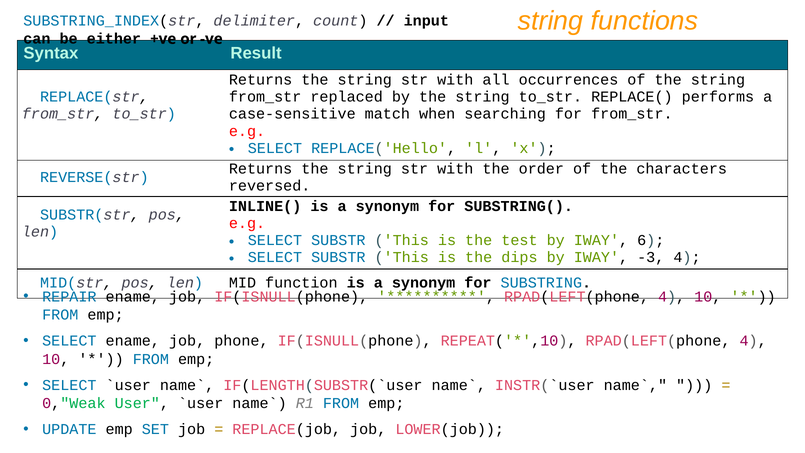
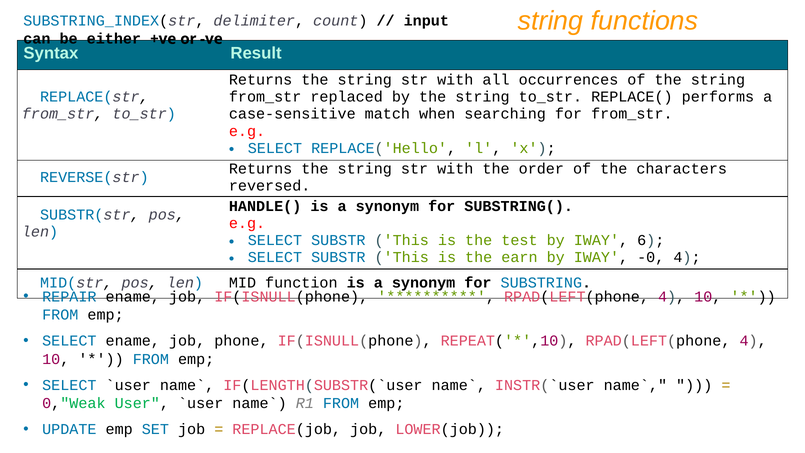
INLINE(: INLINE( -> HANDLE( (265, 206)
dips: dips -> earn (519, 257)
-3: -3 -> -0 (651, 257)
